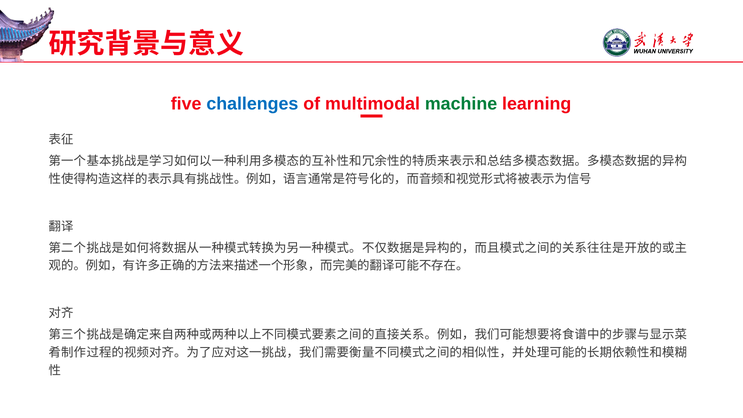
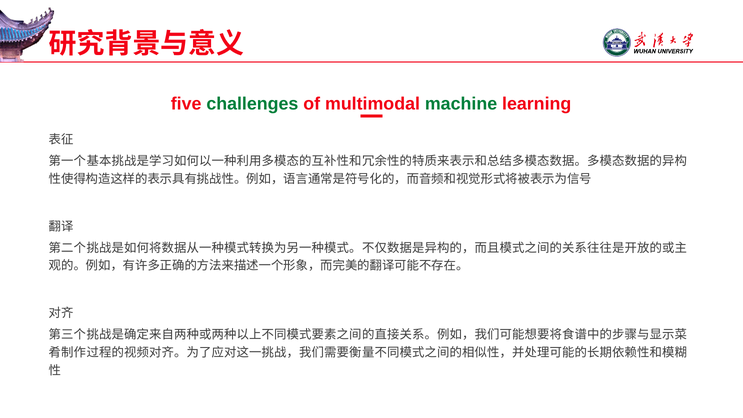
challenges colour: blue -> green (252, 104)
